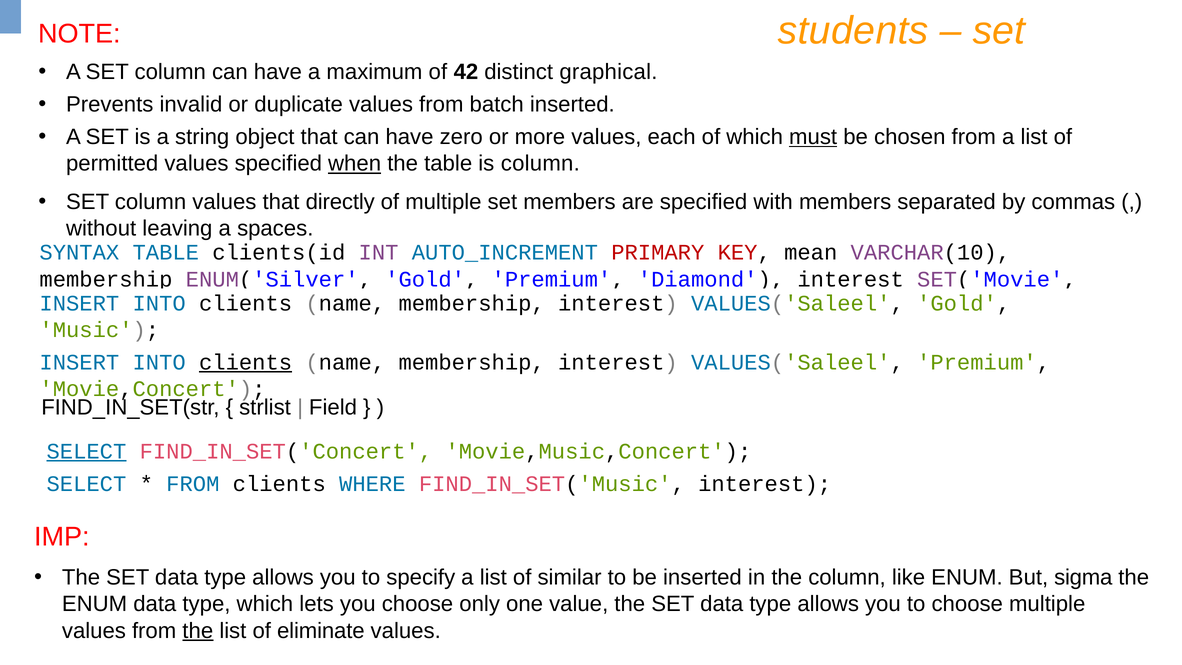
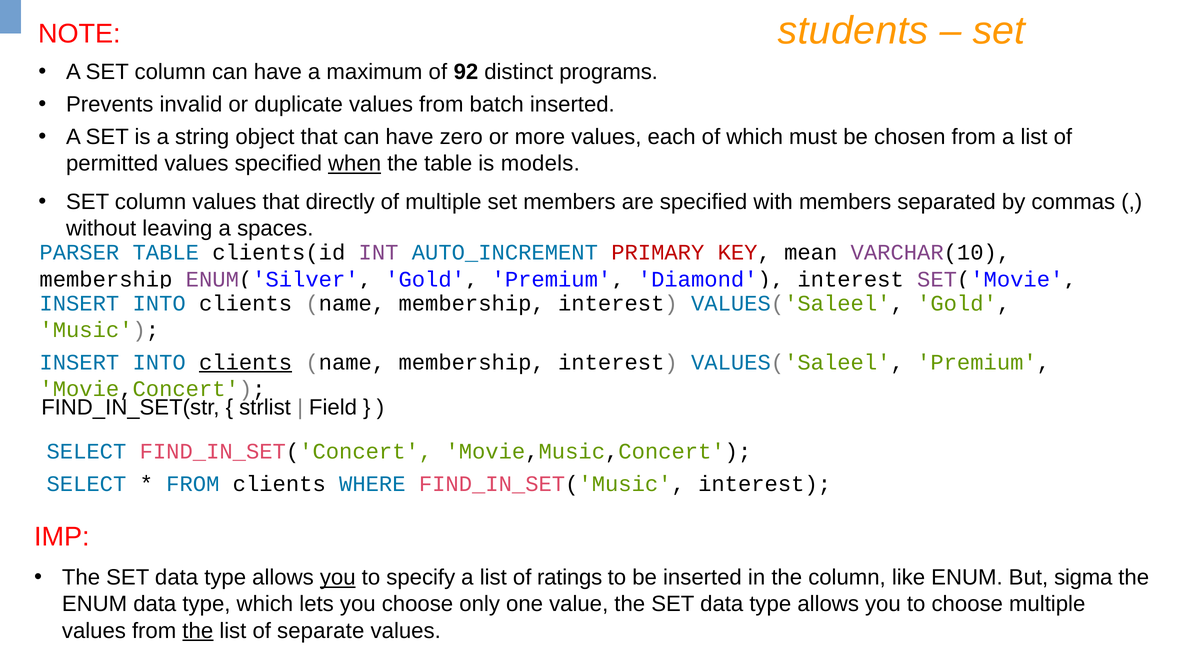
42: 42 -> 92 (466, 72)
graphical: graphical -> programs (609, 72)
must underline: present -> none (813, 137)
is column: column -> models (540, 164)
SYNTAX: SYNTAX -> PARSER (79, 253)
SELECT underline: present -> none (86, 451)
you underline: none -> present (338, 577)
similar: similar -> ratings (570, 577)
eliminate: eliminate -> separate (321, 631)
